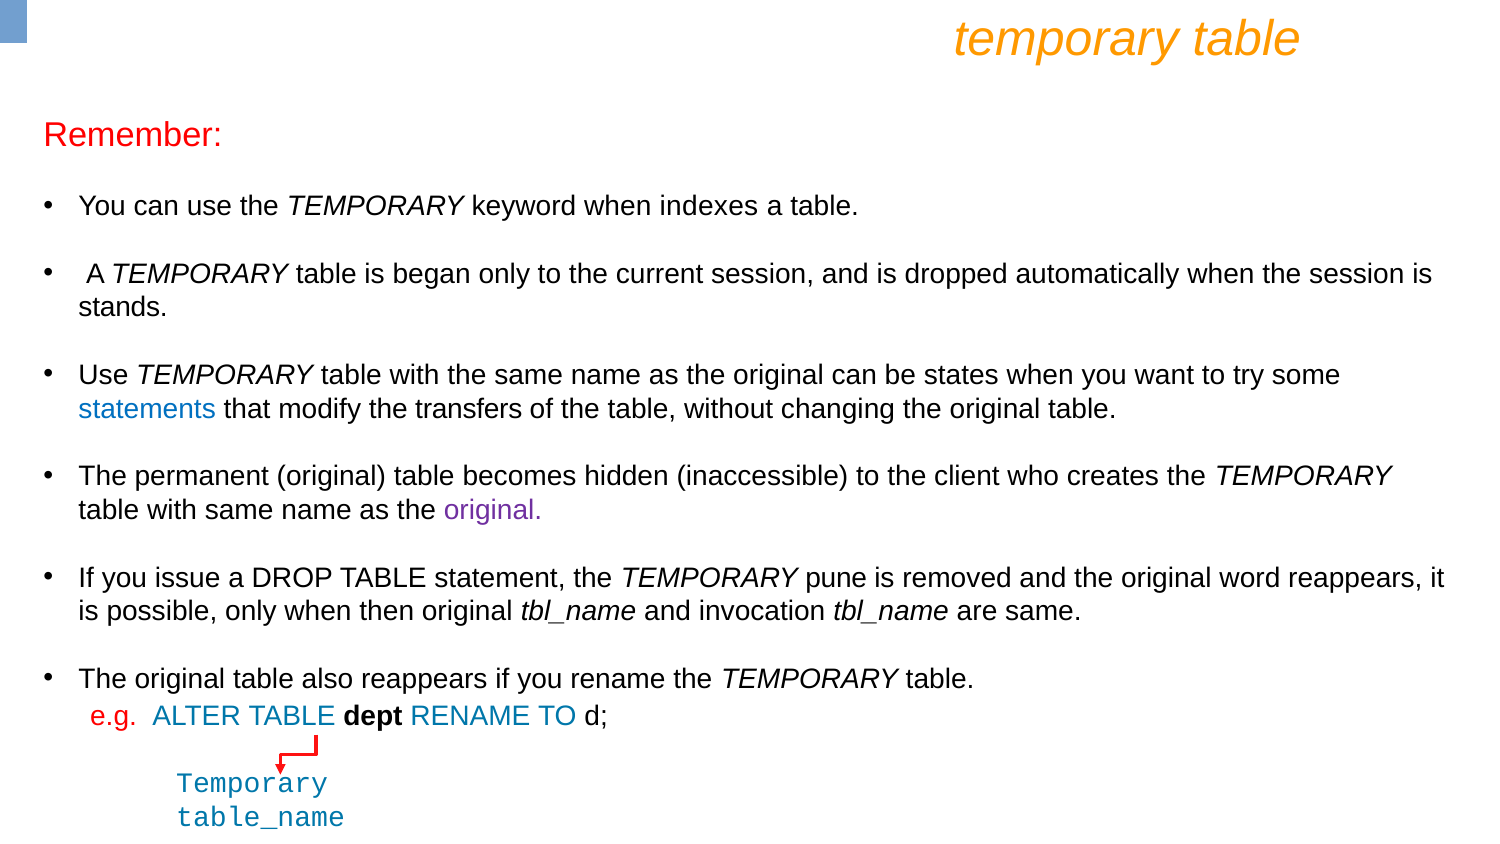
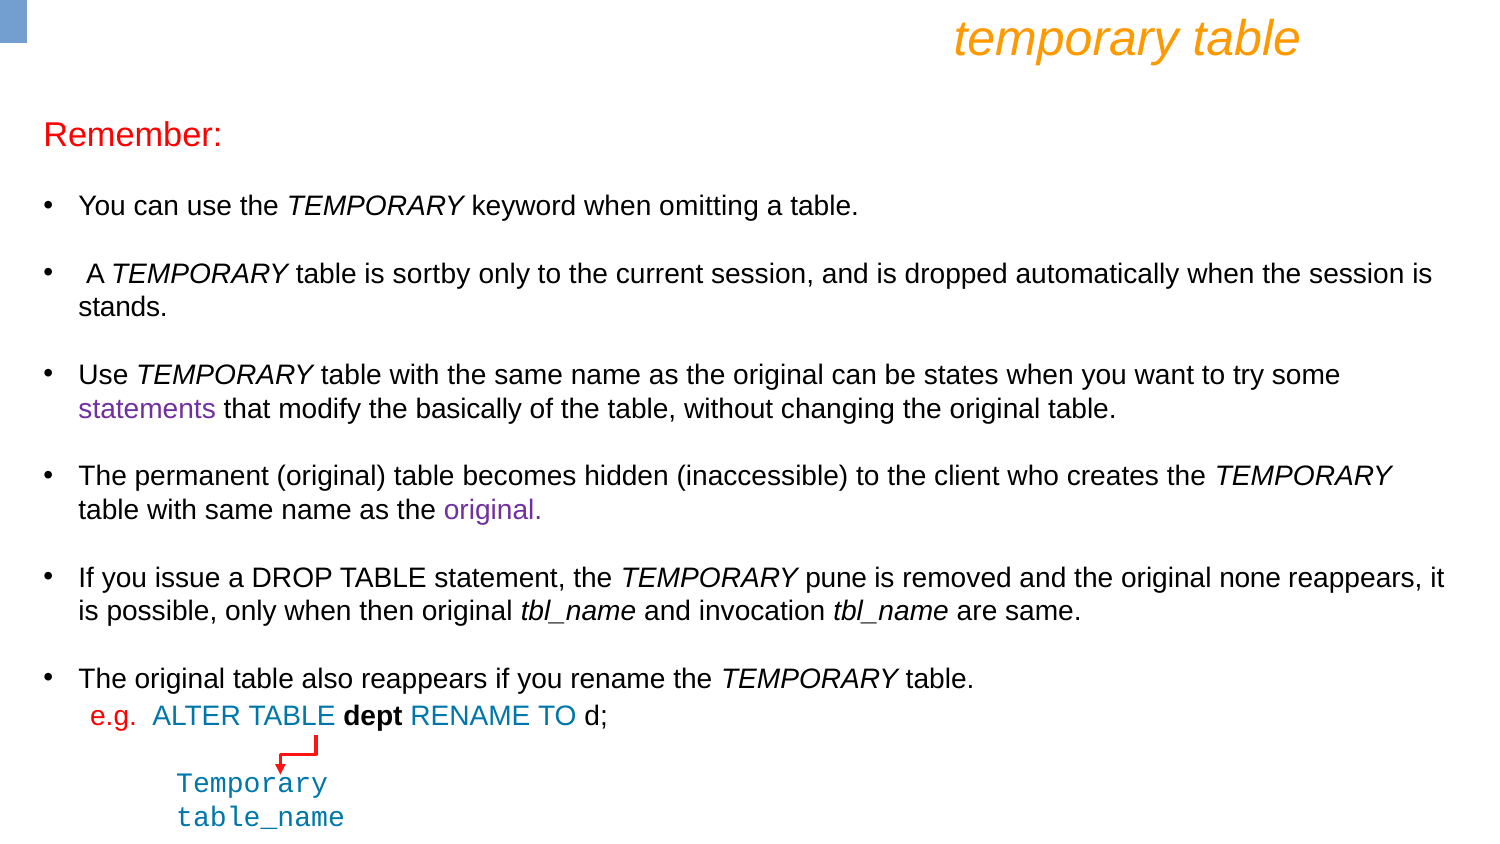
indexes: indexes -> omitting (709, 206)
began: began -> sortby (432, 274)
statements colour: blue -> purple (147, 409)
transfers: transfers -> basically (469, 409)
word: word -> none (1250, 578)
